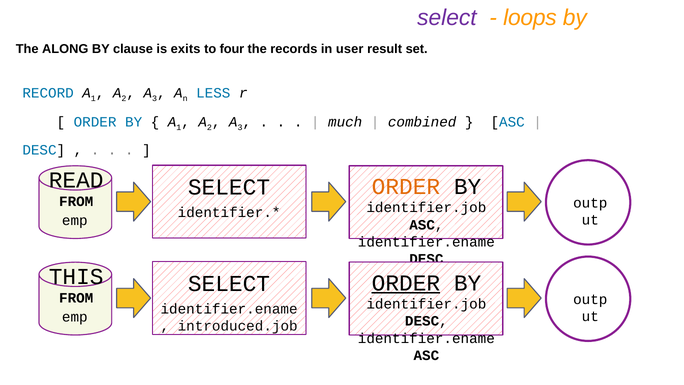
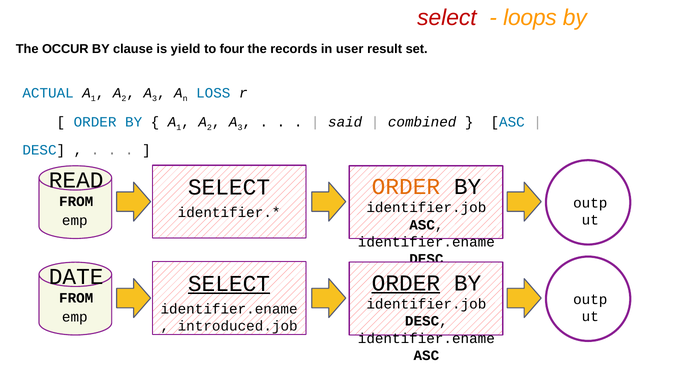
select colour: purple -> red (447, 18)
ALONG: ALONG -> OCCUR (65, 49)
exits: exits -> yield (186, 49)
RECORD: RECORD -> ACTUAL (48, 93)
LESS: LESS -> LOSS (213, 93)
much: much -> said (345, 122)
THIS: THIS -> DATE (76, 276)
SELECT underline: none -> present (229, 283)
